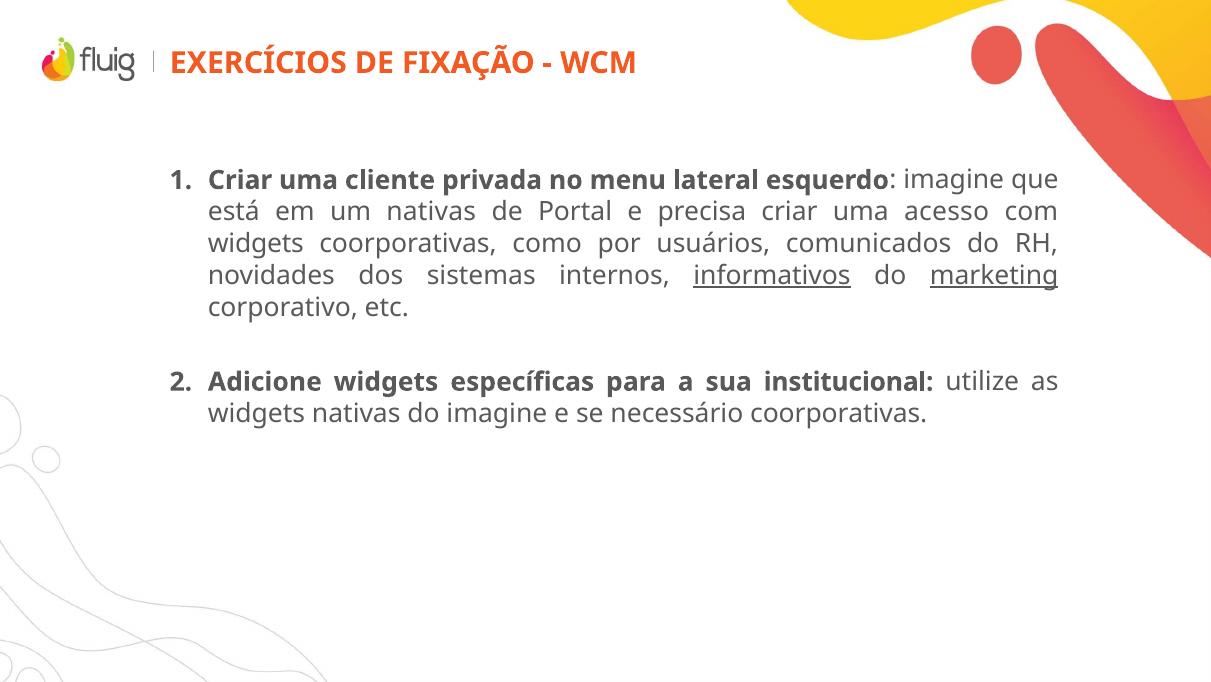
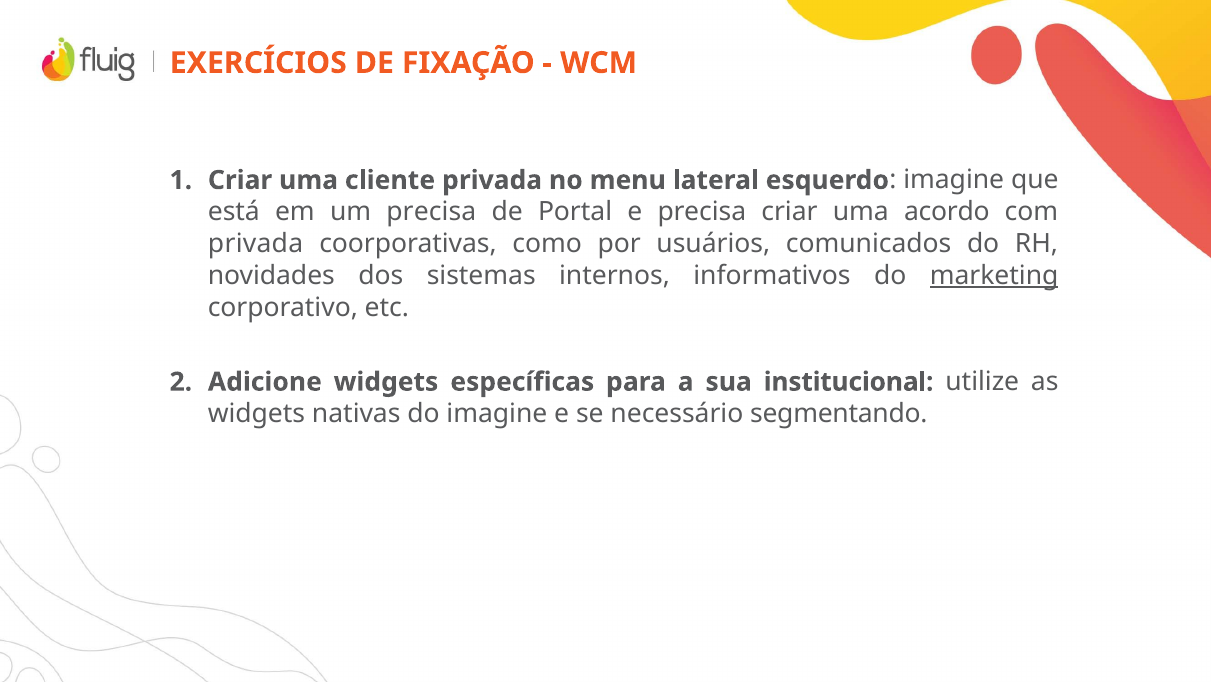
um nativas: nativas -> precisa (431, 212)
acesso: acesso -> acordo (947, 212)
widgets: widgets -> privada (256, 244)
informativos underline: present -> none (772, 276)
necessário coorporativas: coorporativas -> segmentando (839, 413)
